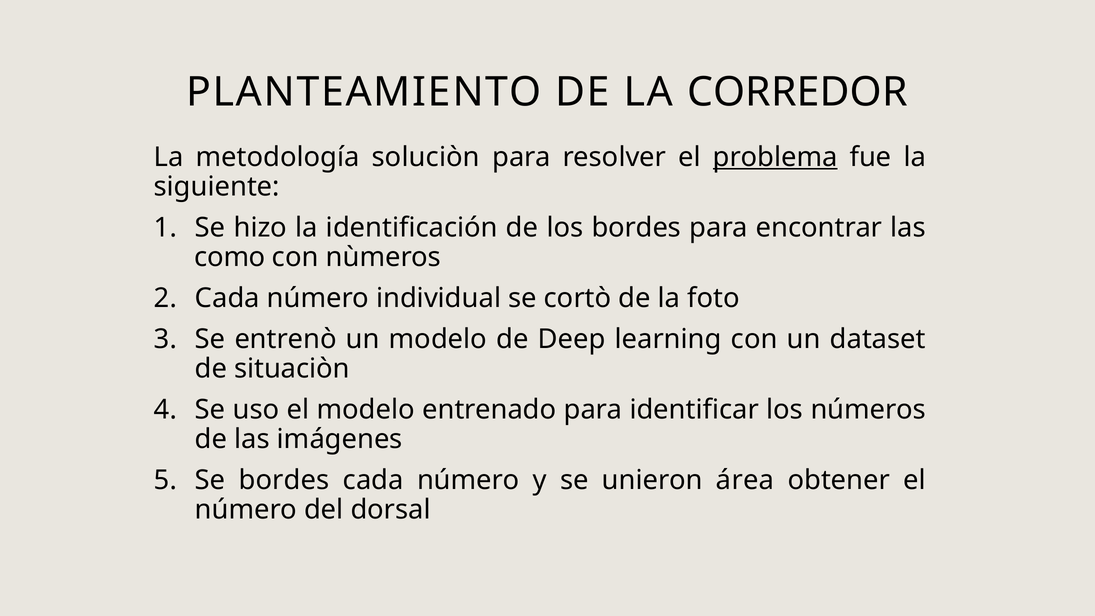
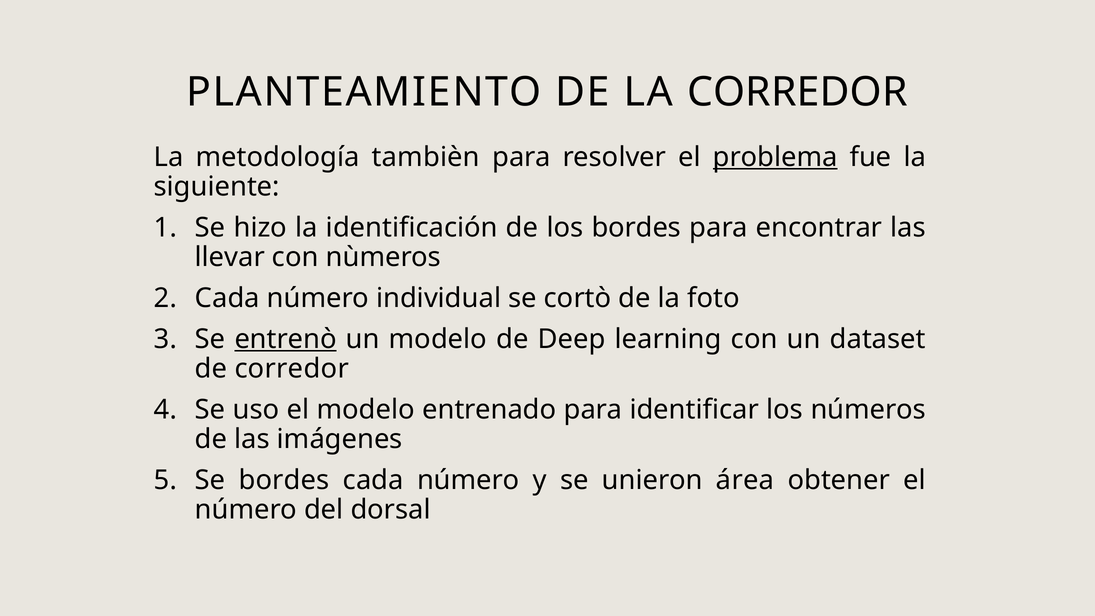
soluciòn: soluciòn -> tambièn (426, 157)
como: como -> llevar (230, 257)
entrenò underline: none -> present (286, 339)
de situaciòn: situaciòn -> corredor (292, 369)
